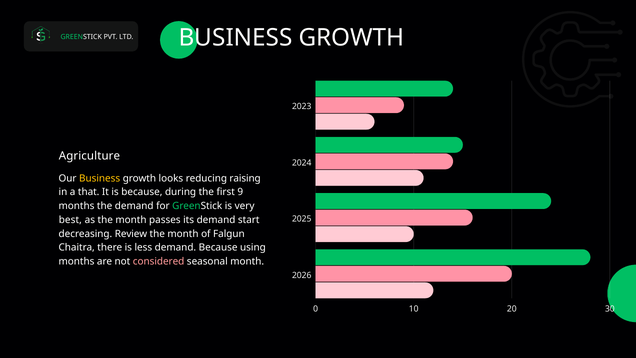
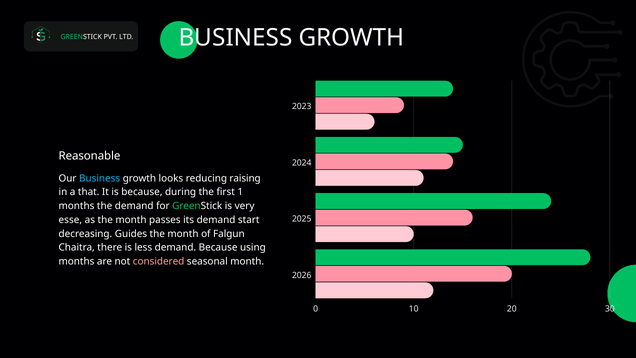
Agriculture: Agriculture -> Reasonable (90, 156)
Business colour: yellow -> light blue (100, 178)
9: 9 -> 1 (240, 192)
best: best -> esse (70, 220)
Review: Review -> Guides (131, 234)
